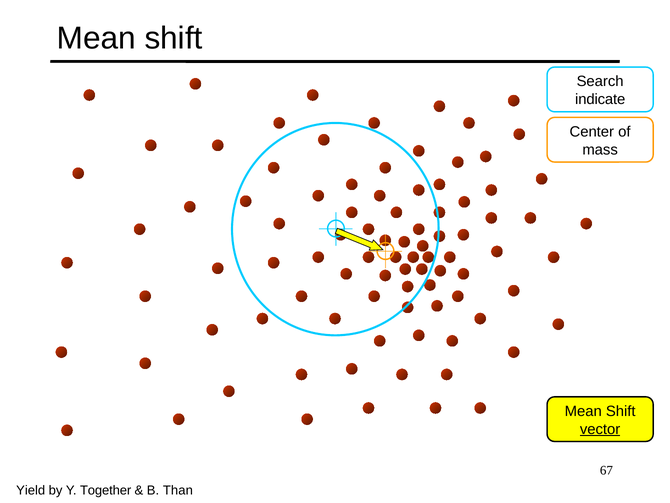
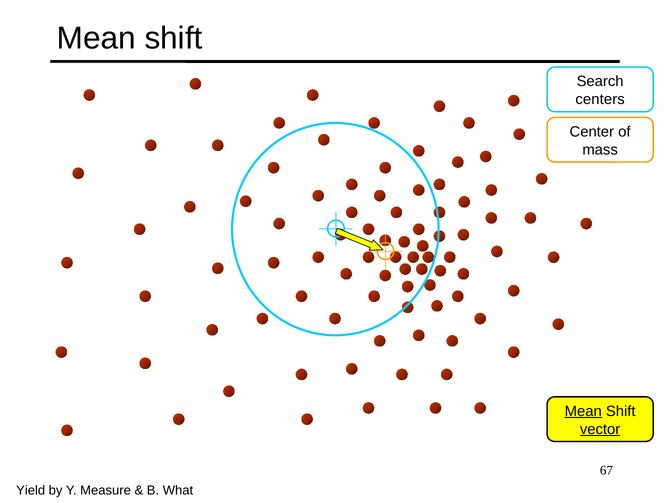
indicate: indicate -> centers (600, 99)
Mean underline: none -> present (583, 411)
Together: Together -> Measure (106, 490)
Than: Than -> What (178, 490)
